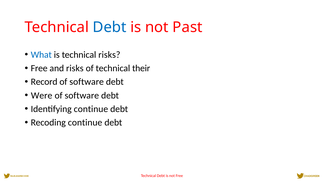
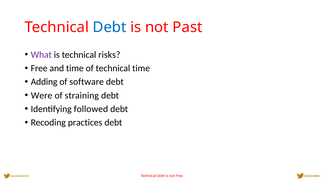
What colour: blue -> purple (41, 55)
and risks: risks -> time (75, 68)
technical their: their -> time (141, 68)
Record: Record -> Adding (44, 82)
software: software -> straining (82, 96)
Identifying continue: continue -> followed (91, 109)
Recoding continue: continue -> practices (85, 123)
